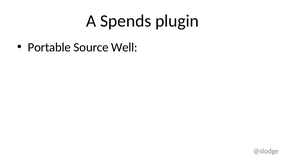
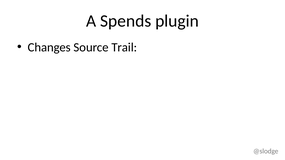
Portable: Portable -> Changes (49, 47)
Well: Well -> Trail (124, 47)
